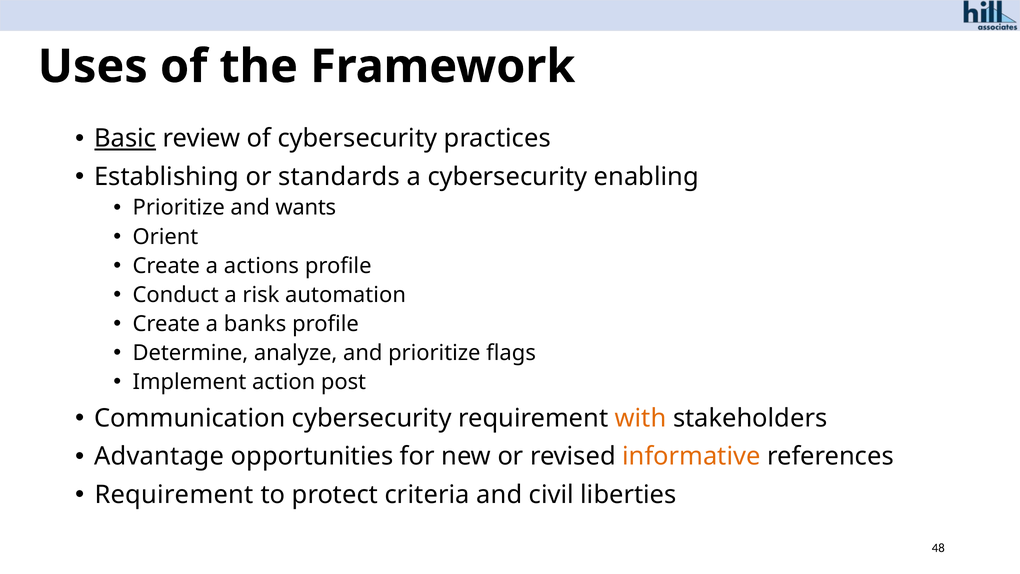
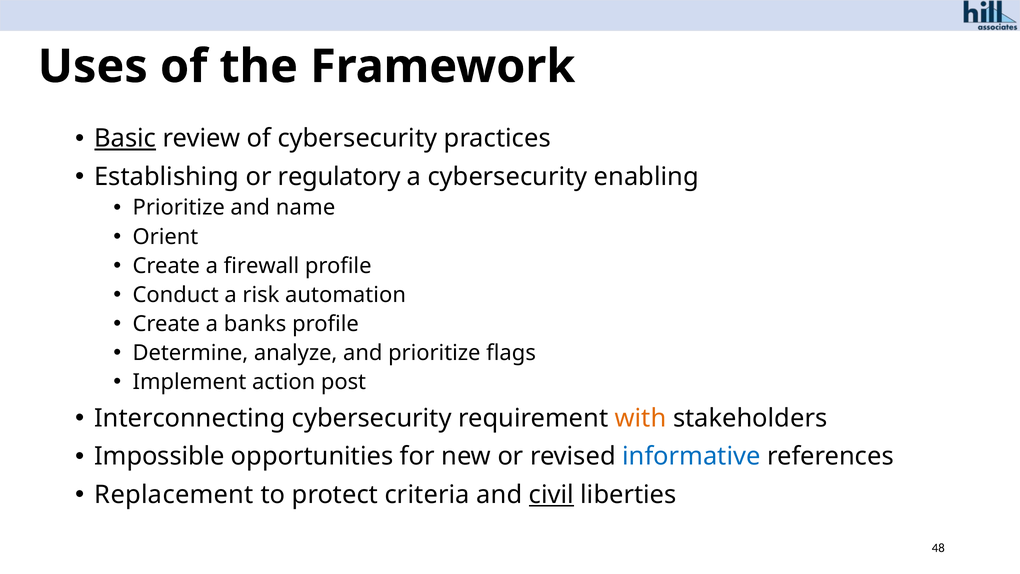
standards: standards -> regulatory (339, 177)
wants: wants -> name (306, 208)
actions: actions -> firewall (262, 266)
Communication: Communication -> Interconnecting (190, 418)
Advantage: Advantage -> Impossible (159, 456)
informative colour: orange -> blue (691, 456)
Requirement: Requirement -> Replacement (174, 495)
civil underline: none -> present (551, 495)
